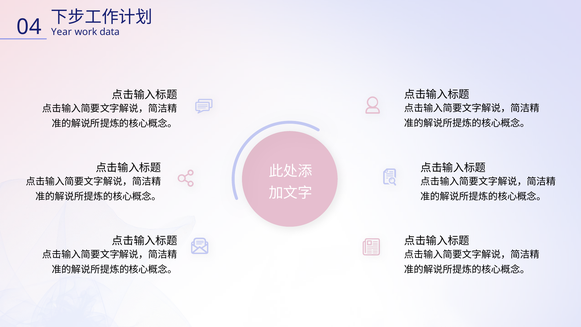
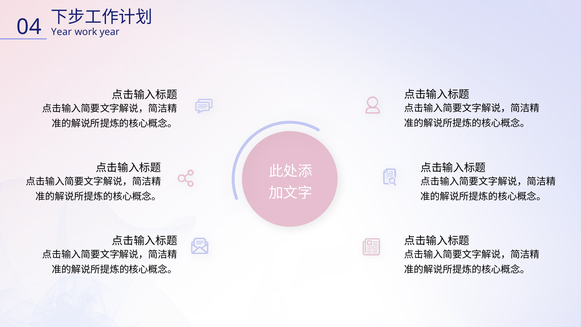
work data: data -> year (110, 32)
